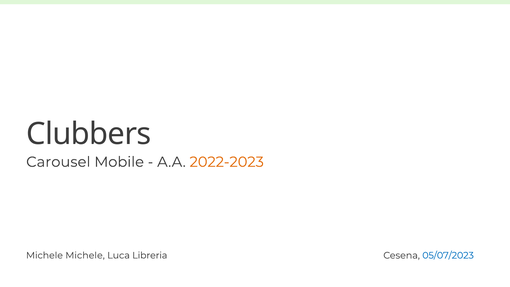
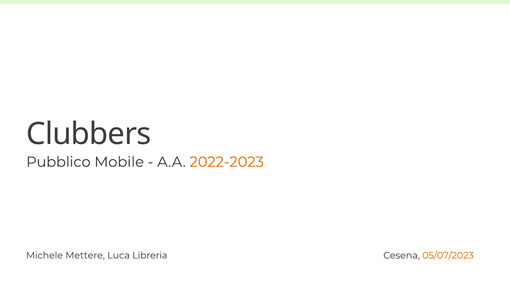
Carousel: Carousel -> Pubblico (58, 162)
Michele Michele: Michele -> Mettere (85, 255)
05/07/2023 colour: blue -> orange (448, 255)
